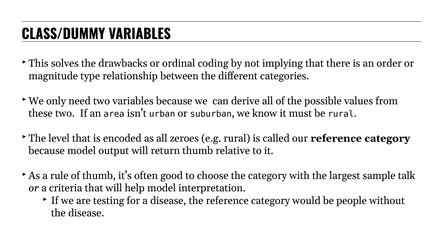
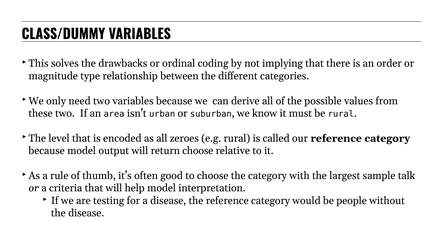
return thumb: thumb -> choose (198, 151)
